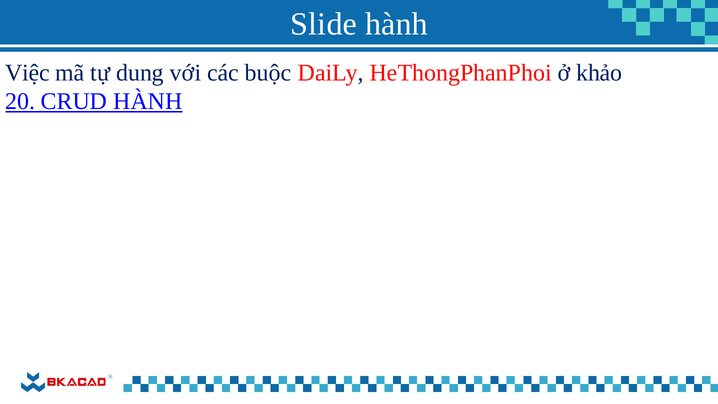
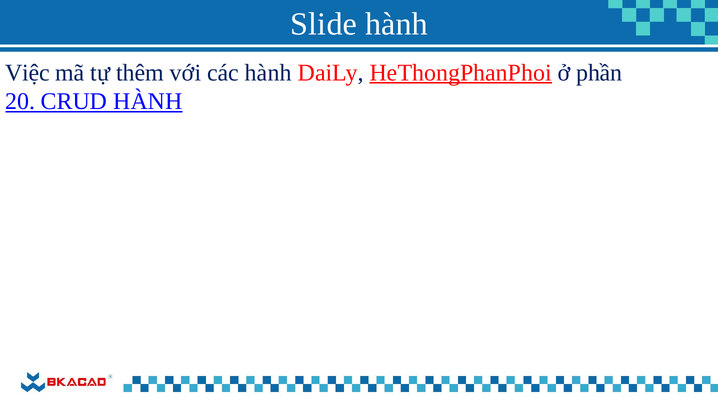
dung: dung -> thêm (140, 73)
các buộc: buộc -> hành (268, 73)
HeThongPhanPhoi underline: none -> present (461, 73)
khảo: khảo -> phần (599, 73)
